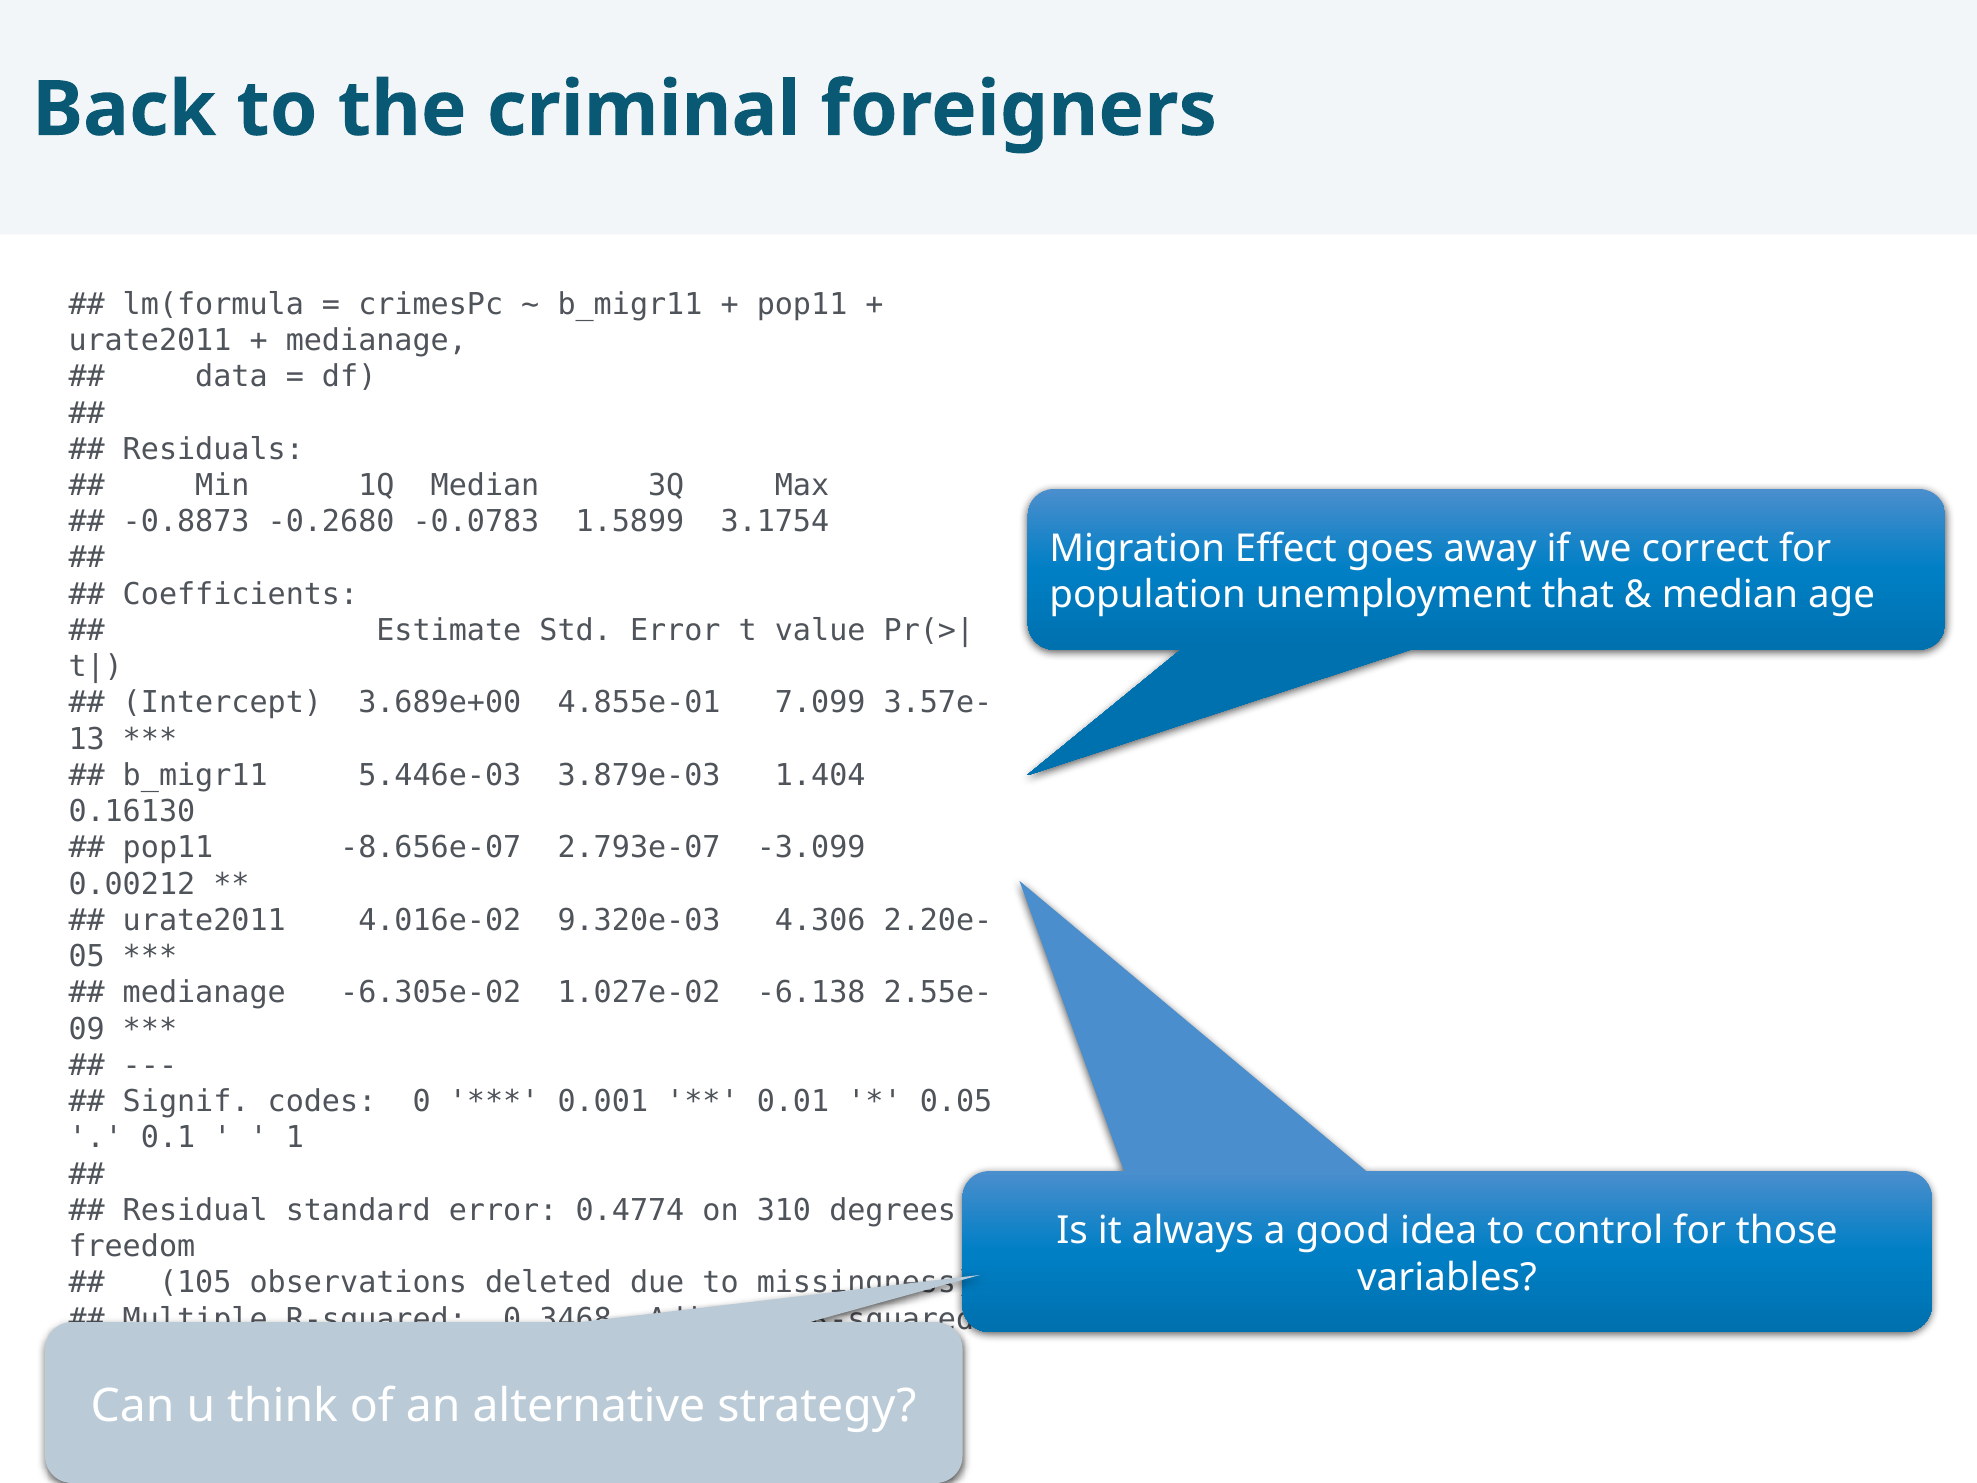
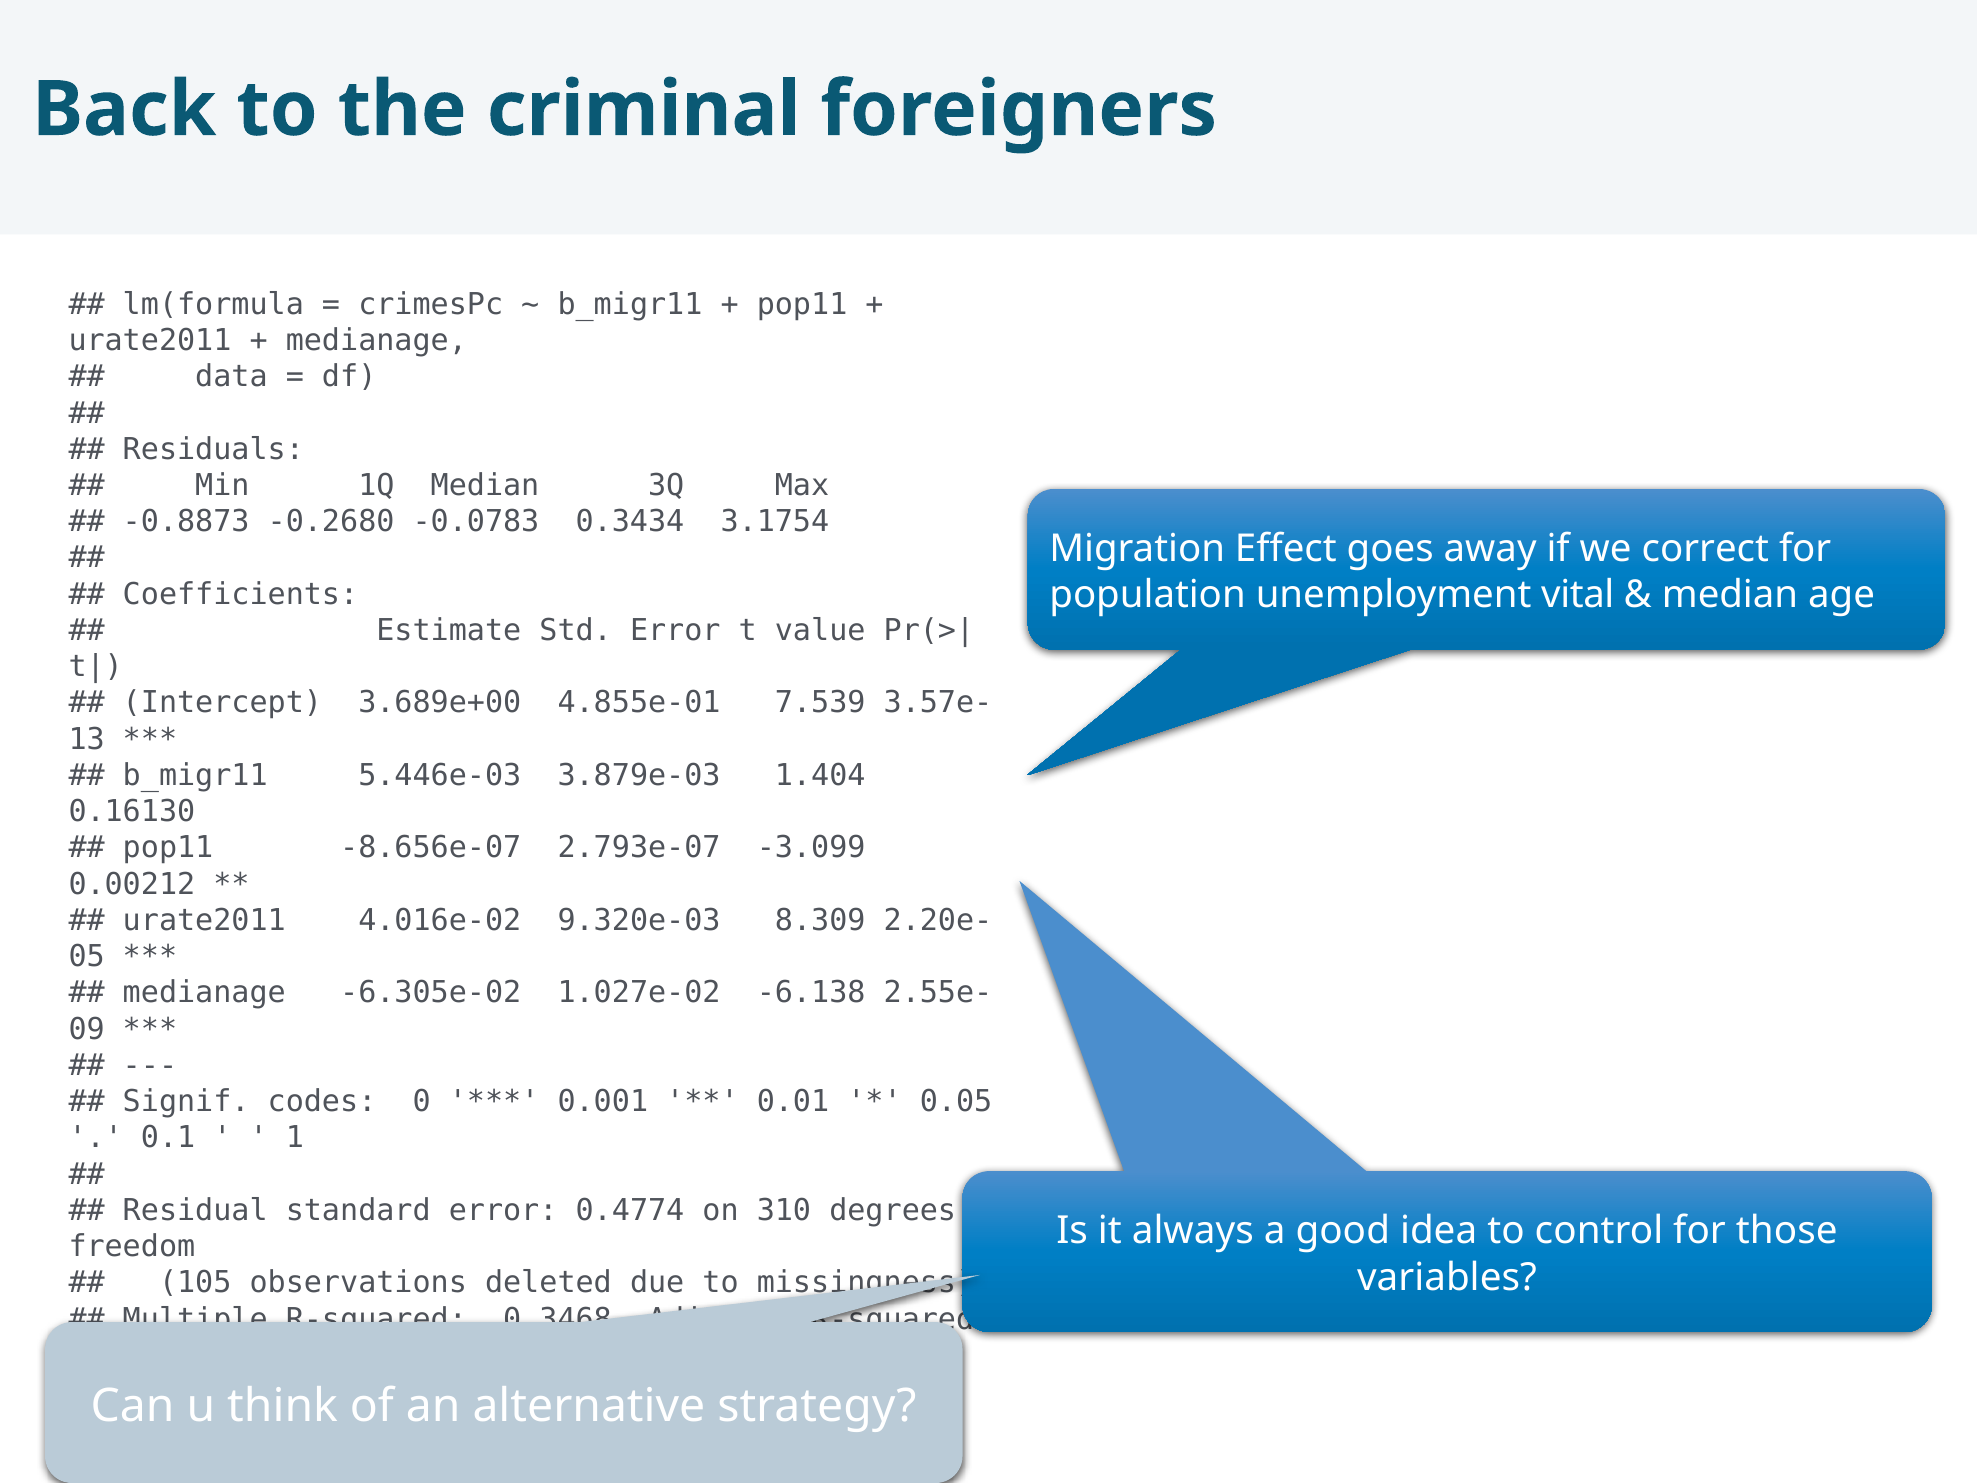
1.5899: 1.5899 -> 0.3434 (630, 522)
that: that -> vital (1578, 595)
7.099: 7.099 -> 7.539 (820, 703)
4.306: 4.306 -> 8.309 (820, 920)
